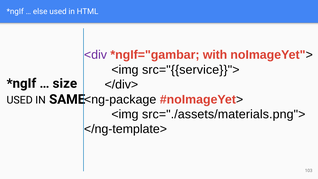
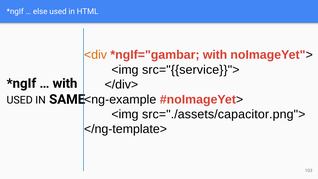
<div colour: purple -> orange (95, 55)
size: size -> with (65, 83)
<ng-package: <ng-package -> <ng-example (120, 99)
src="./assets/materials.png">: src="./assets/materials.png"> -> src="./assets/capacitor.png"> (224, 114)
